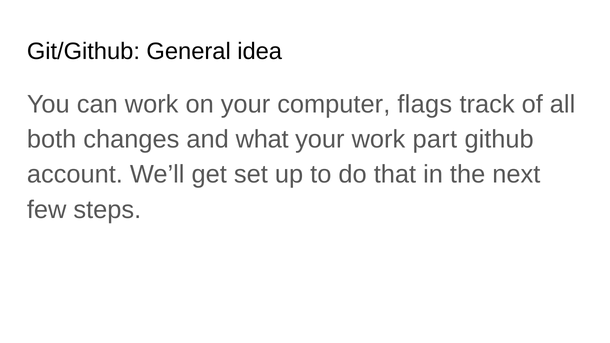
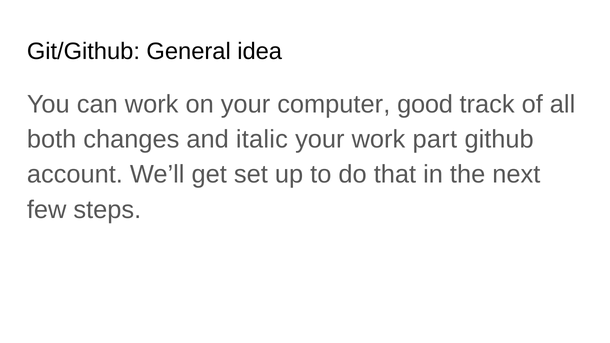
flags: flags -> good (425, 105)
what: what -> italic (262, 140)
